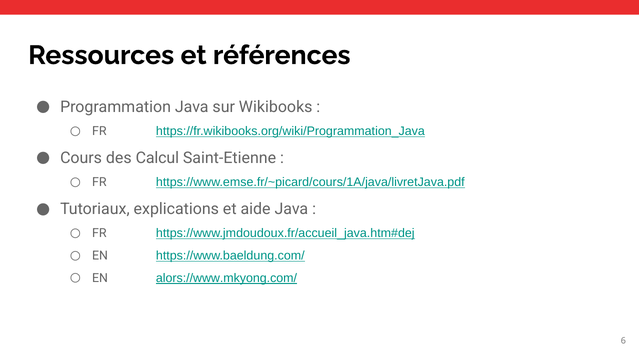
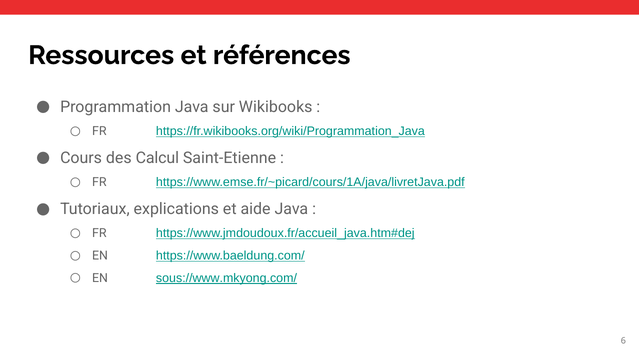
alors://www.mkyong.com/: alors://www.mkyong.com/ -> sous://www.mkyong.com/ (226, 278)
